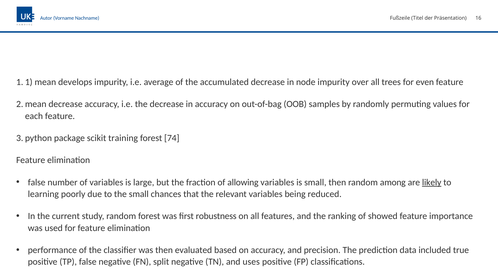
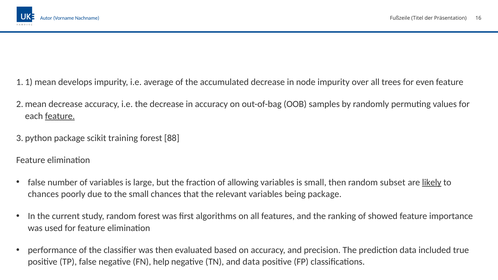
feature underline: none -> present (60, 116)
74: 74 -> 88 (172, 138)
among: among -> subset (393, 182)
learning: learning -> chances (43, 194)
being reduced: reduced -> package (325, 194)
robustness: robustness -> algorithms (216, 216)
split: split -> help (161, 262)
and uses: uses -> data (251, 262)
